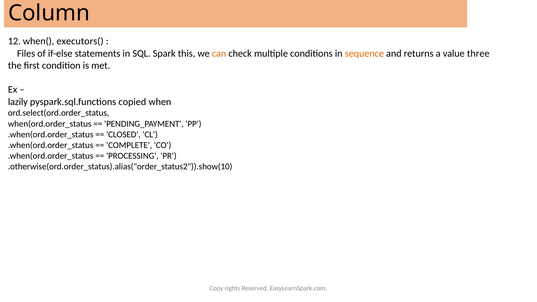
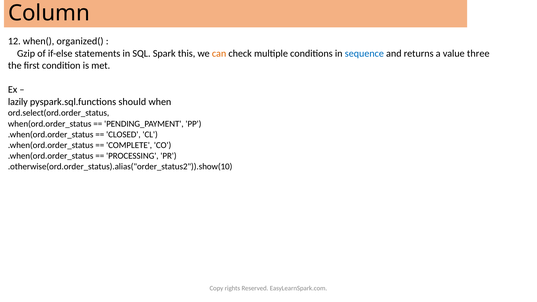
executors(: executors( -> organized( (80, 41)
Files: Files -> Gzip (26, 53)
sequence colour: orange -> blue (364, 53)
copied: copied -> should (132, 102)
